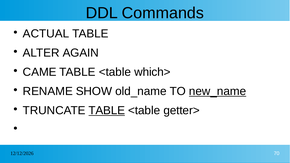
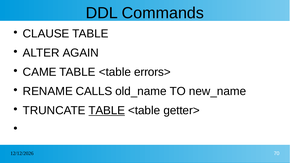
ACTUAL: ACTUAL -> CLAUSE (46, 34)
which>: which> -> errors> (152, 72)
SHOW: SHOW -> CALLS (94, 91)
new_name underline: present -> none (218, 91)
